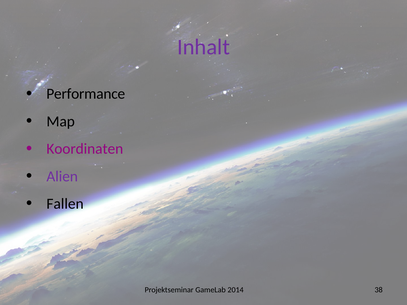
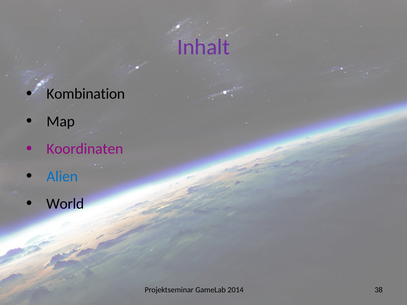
Performance: Performance -> Kombination (86, 94)
Alien colour: purple -> blue (62, 177)
Fallen: Fallen -> World (65, 204)
